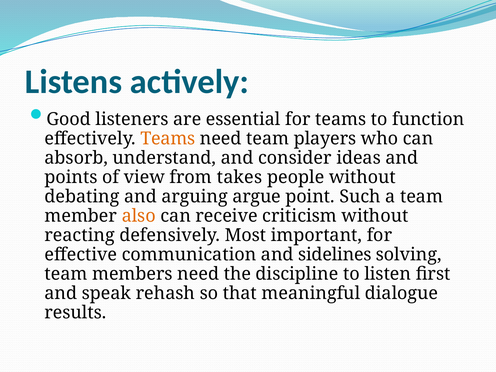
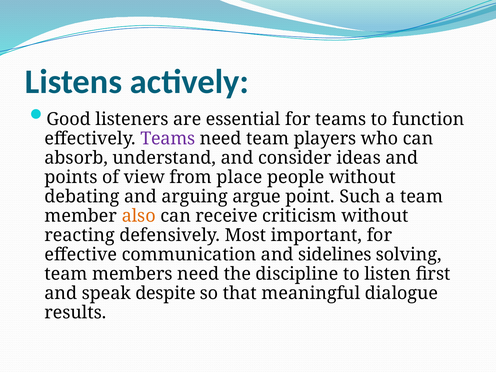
Teams colour: orange -> purple (168, 139)
takes: takes -> place (239, 177)
rehash: rehash -> despite (166, 293)
